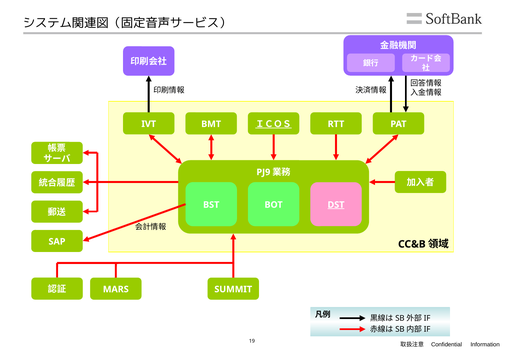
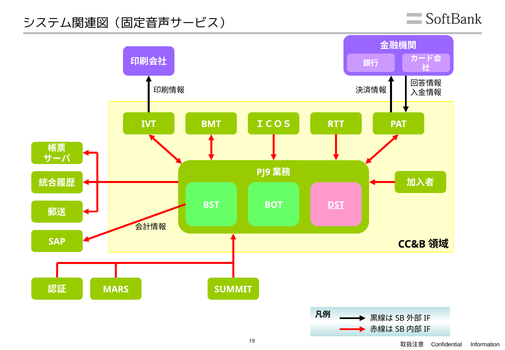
ＩＣＯＳ underline: present -> none (274, 124)
